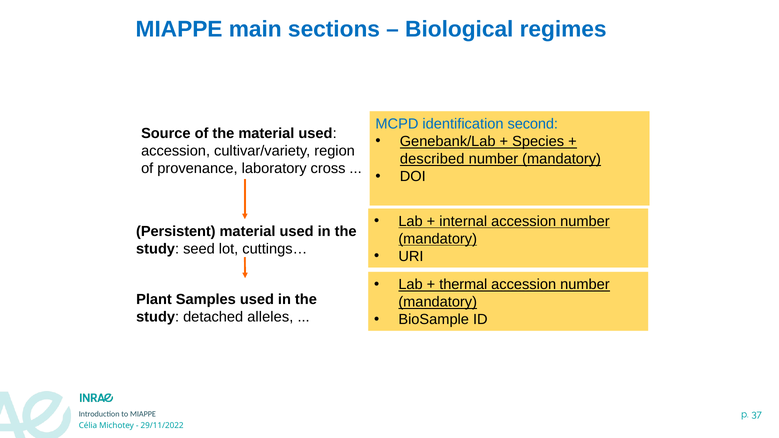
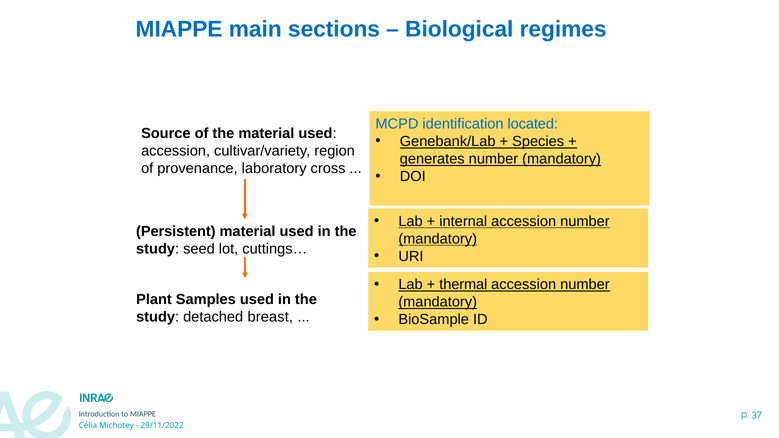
second: second -> located (533, 124)
described: described -> generates (432, 159)
alleles: alleles -> breast (270, 317)
